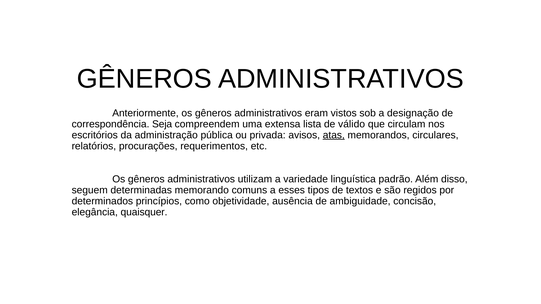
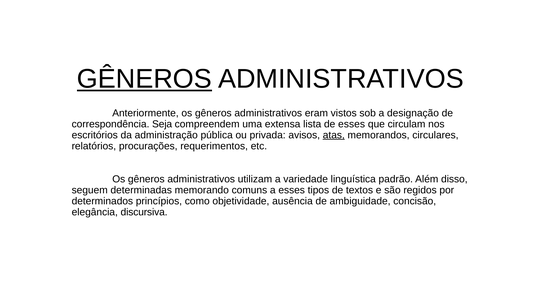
GÊNEROS underline: none -> present (144, 79)
de válido: válido -> esses (352, 124)
quaisquer: quaisquer -> discursiva (144, 212)
